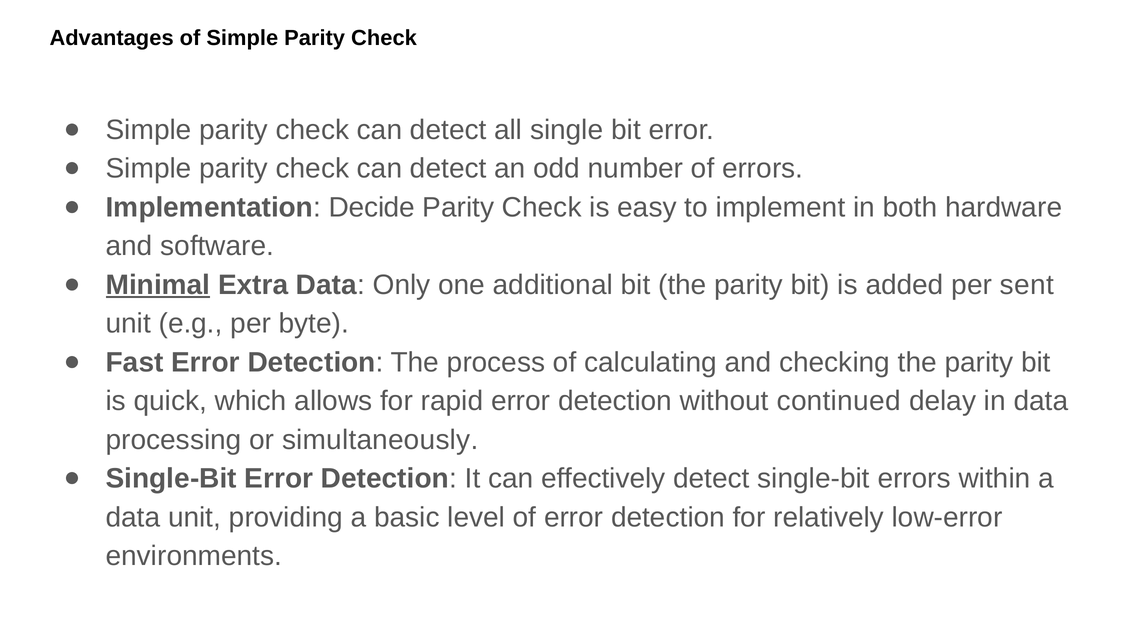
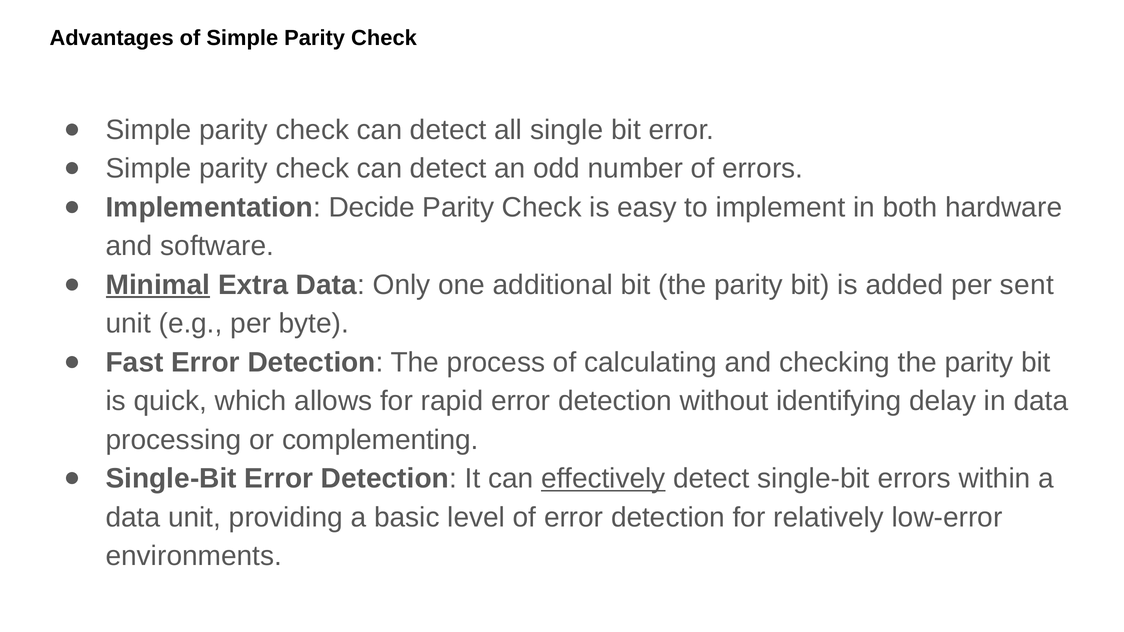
continued: continued -> identifying (839, 401)
simultaneously: simultaneously -> complementing (380, 440)
effectively underline: none -> present (603, 479)
